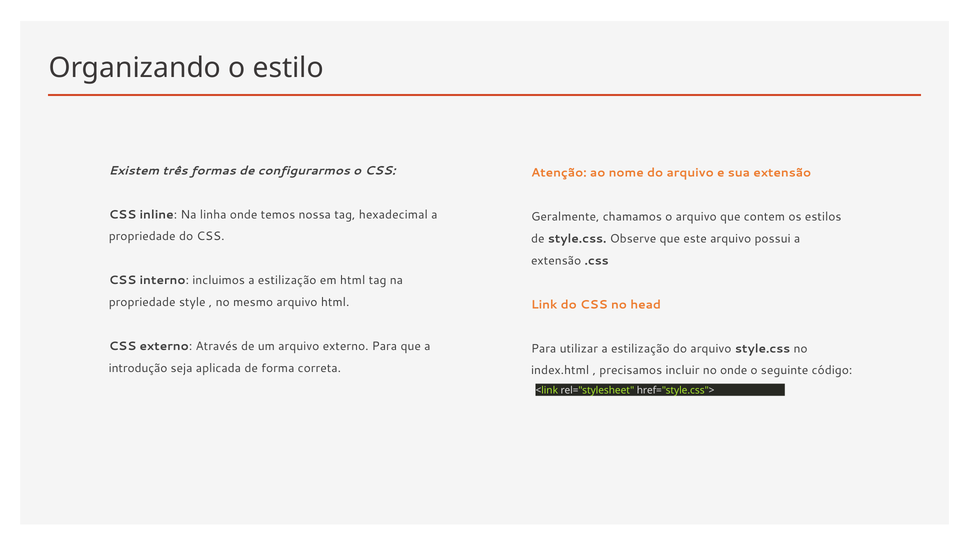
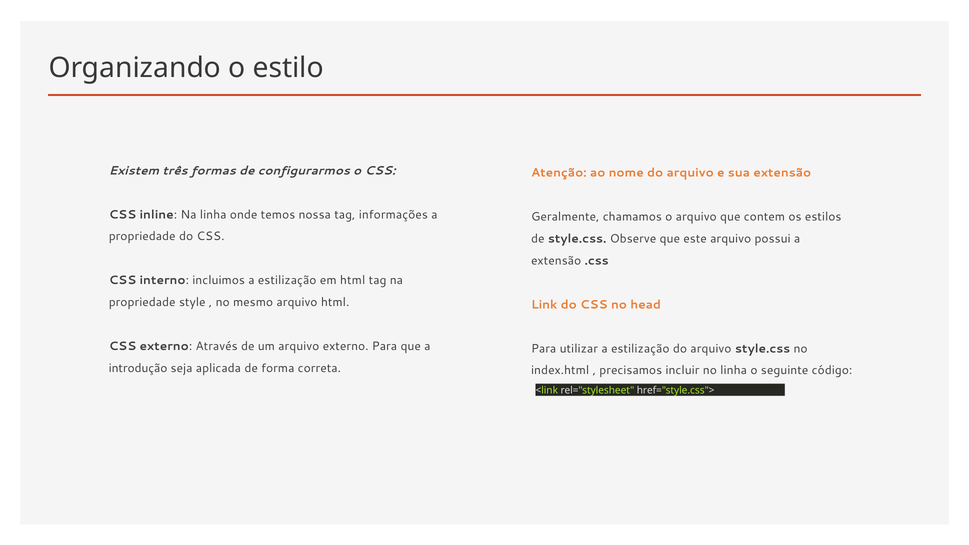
hexadecimal: hexadecimal -> informações (393, 215)
no onde: onde -> linha (734, 370)
